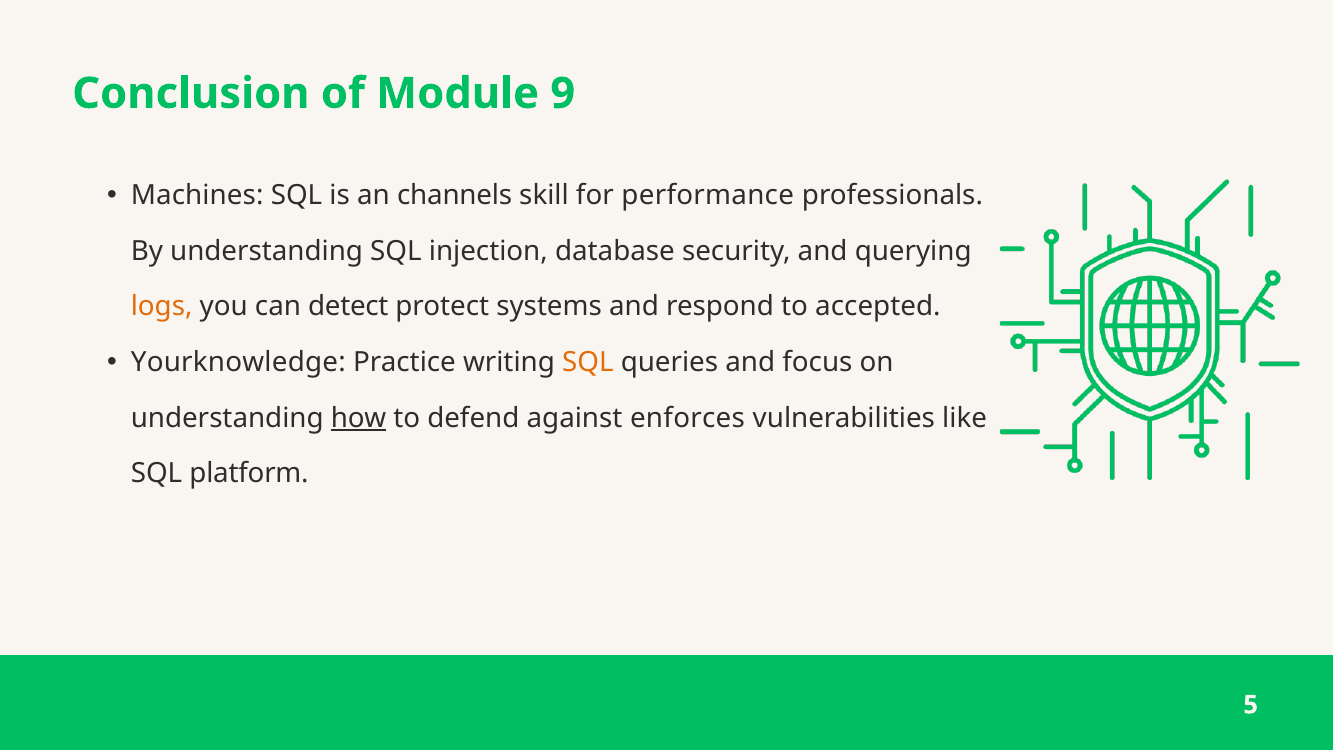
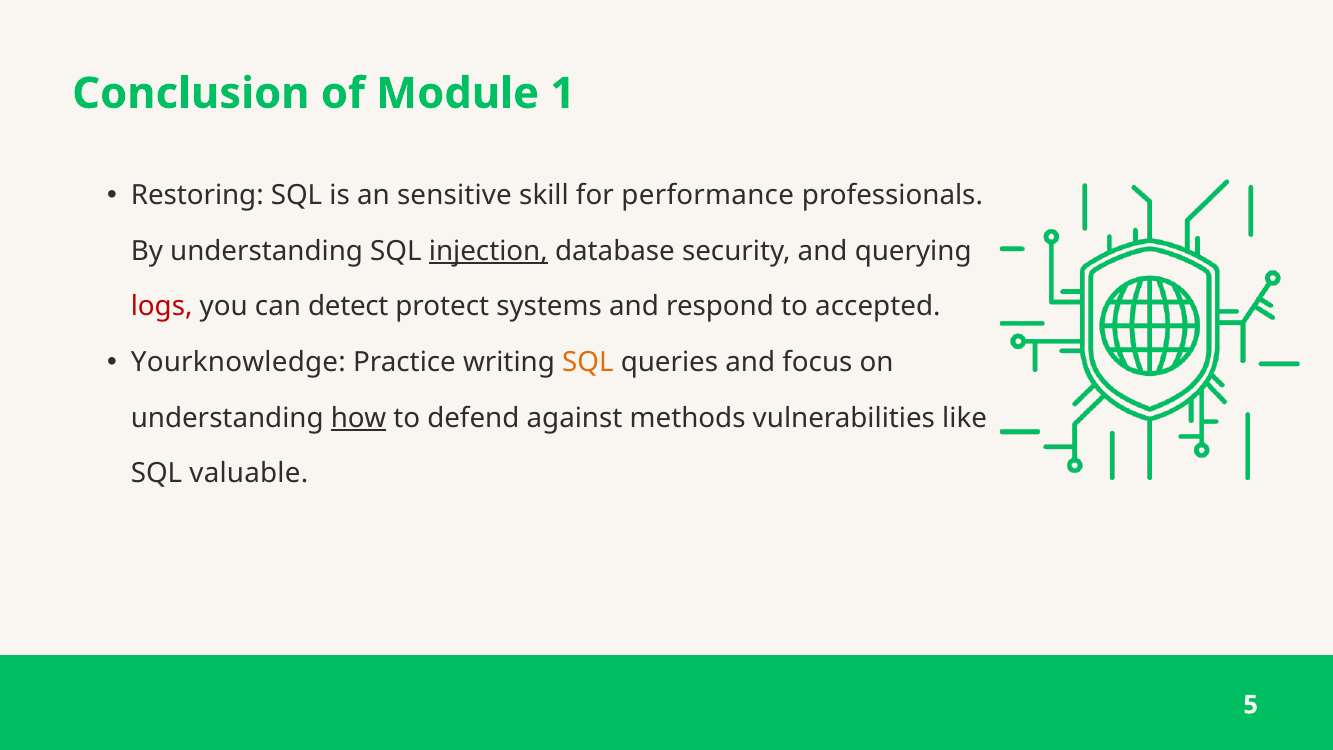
9: 9 -> 1 (563, 94)
Machines: Machines -> Restoring (197, 196)
channels: channels -> sensitive (454, 196)
injection underline: none -> present (488, 251)
logs colour: orange -> red (162, 307)
enforces: enforces -> methods (688, 418)
platform: platform -> valuable (249, 473)
